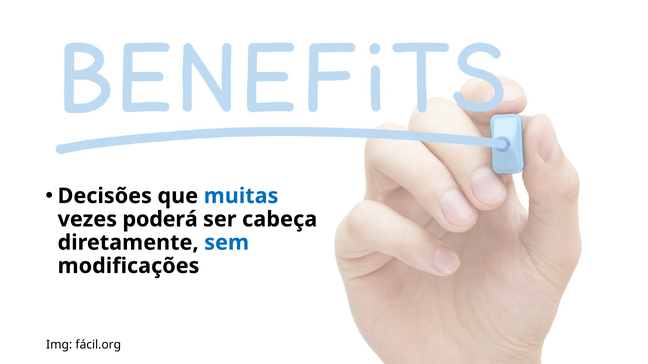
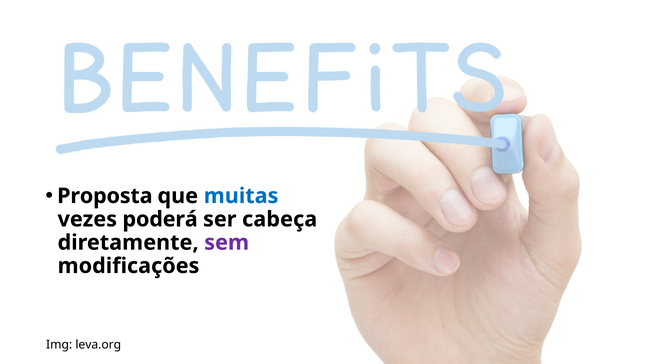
Decisões: Decisões -> Proposta (105, 196)
sem colour: blue -> purple (227, 243)
fácil.org: fácil.org -> leva.org (98, 345)
